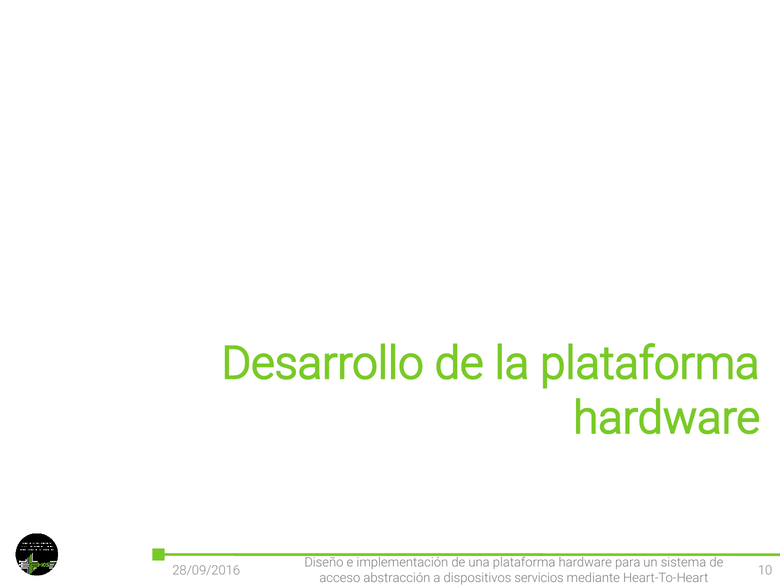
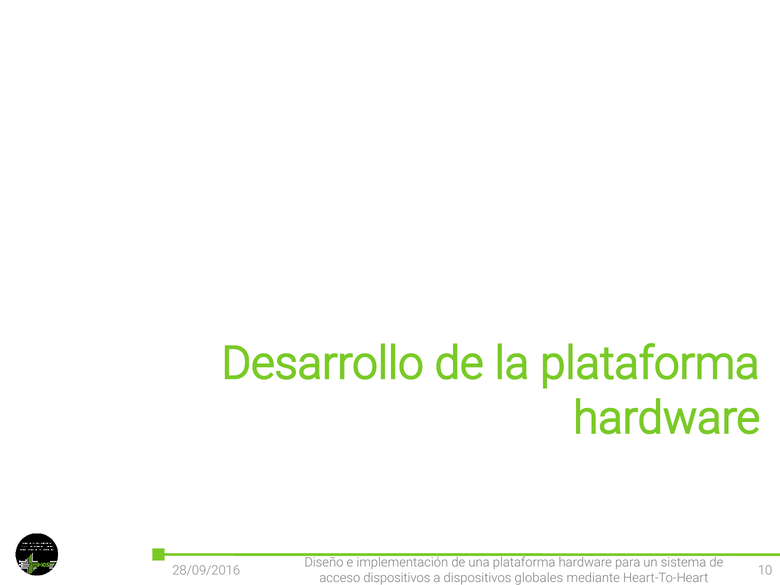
acceso abstracción: abstracción -> dispositivos (397, 578)
servicios: servicios -> globales (539, 578)
